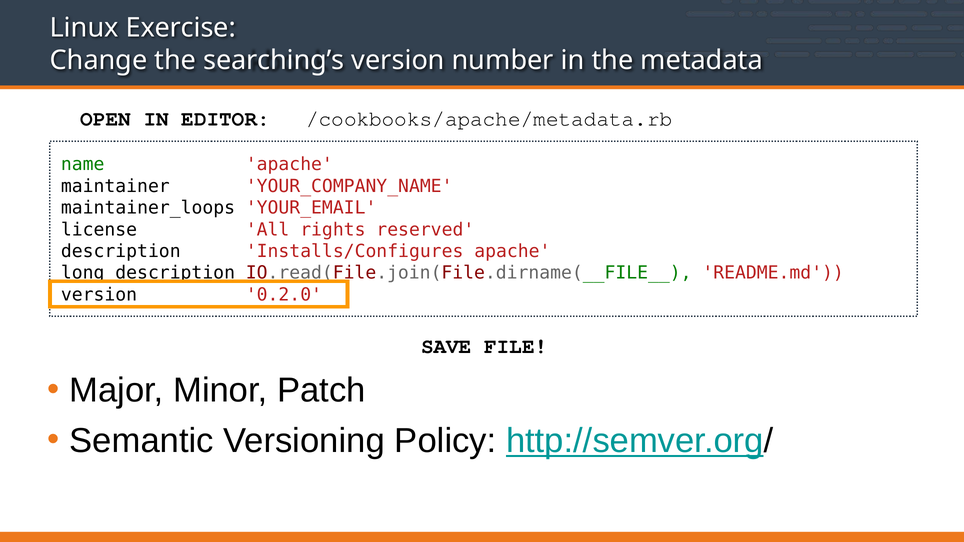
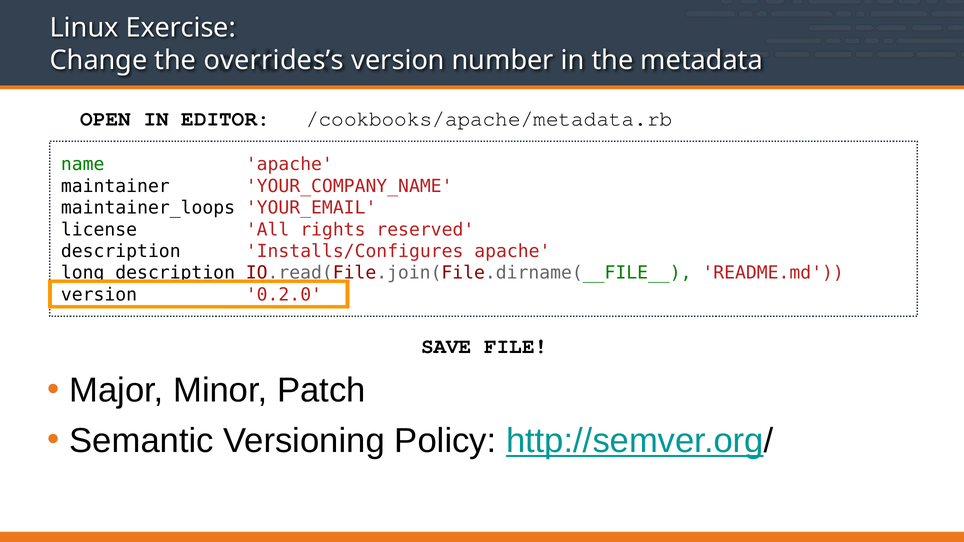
searching’s: searching’s -> overrides’s (274, 60)
